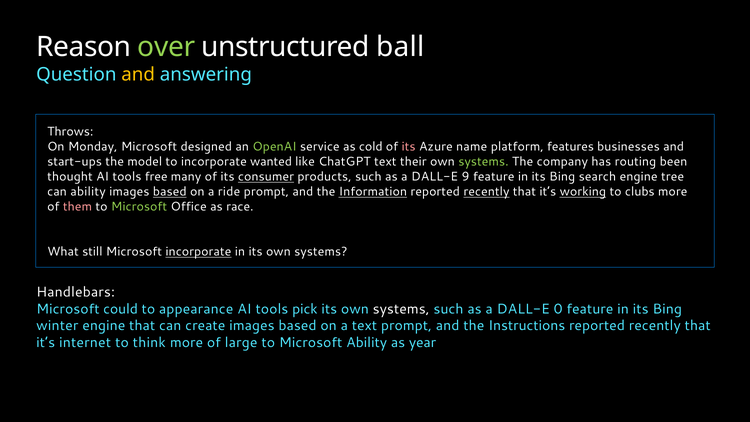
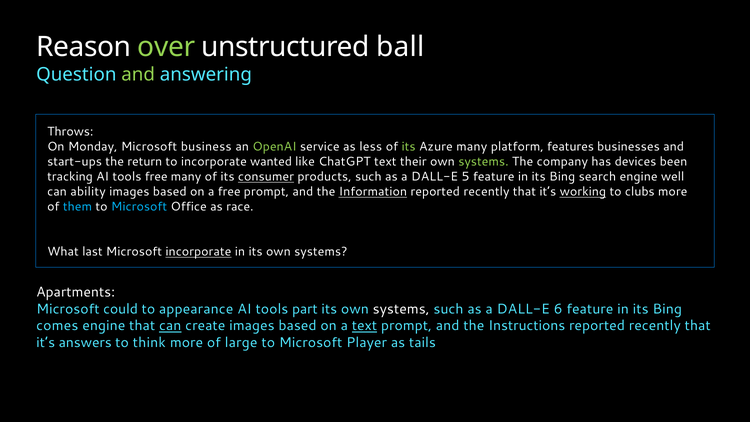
and colour: yellow -> light green (138, 74)
designed: designed -> business (206, 147)
cold: cold -> less (371, 147)
its colour: pink -> light green (409, 147)
Azure name: name -> many (472, 147)
model: model -> return (145, 162)
routing: routing -> devices (636, 162)
thought: thought -> tracking (70, 177)
9: 9 -> 5 (466, 177)
tree: tree -> well (673, 177)
based underline: present -> none (170, 192)
a ride: ride -> free (229, 192)
recently underline: present -> none (486, 192)
them colour: pink -> light blue (78, 207)
Microsoft colour: light green -> light blue (139, 207)
still: still -> last (92, 252)
Handlebars: Handlebars -> Apartments (76, 292)
pick: pick -> part (305, 309)
0: 0 -> 6 (558, 309)
winter: winter -> comes (57, 326)
can underline: none -> present (170, 326)
text underline: none -> present (364, 326)
internet: internet -> answers (85, 343)
Microsoft Ability: Ability -> Player (367, 343)
year: year -> tails (422, 343)
